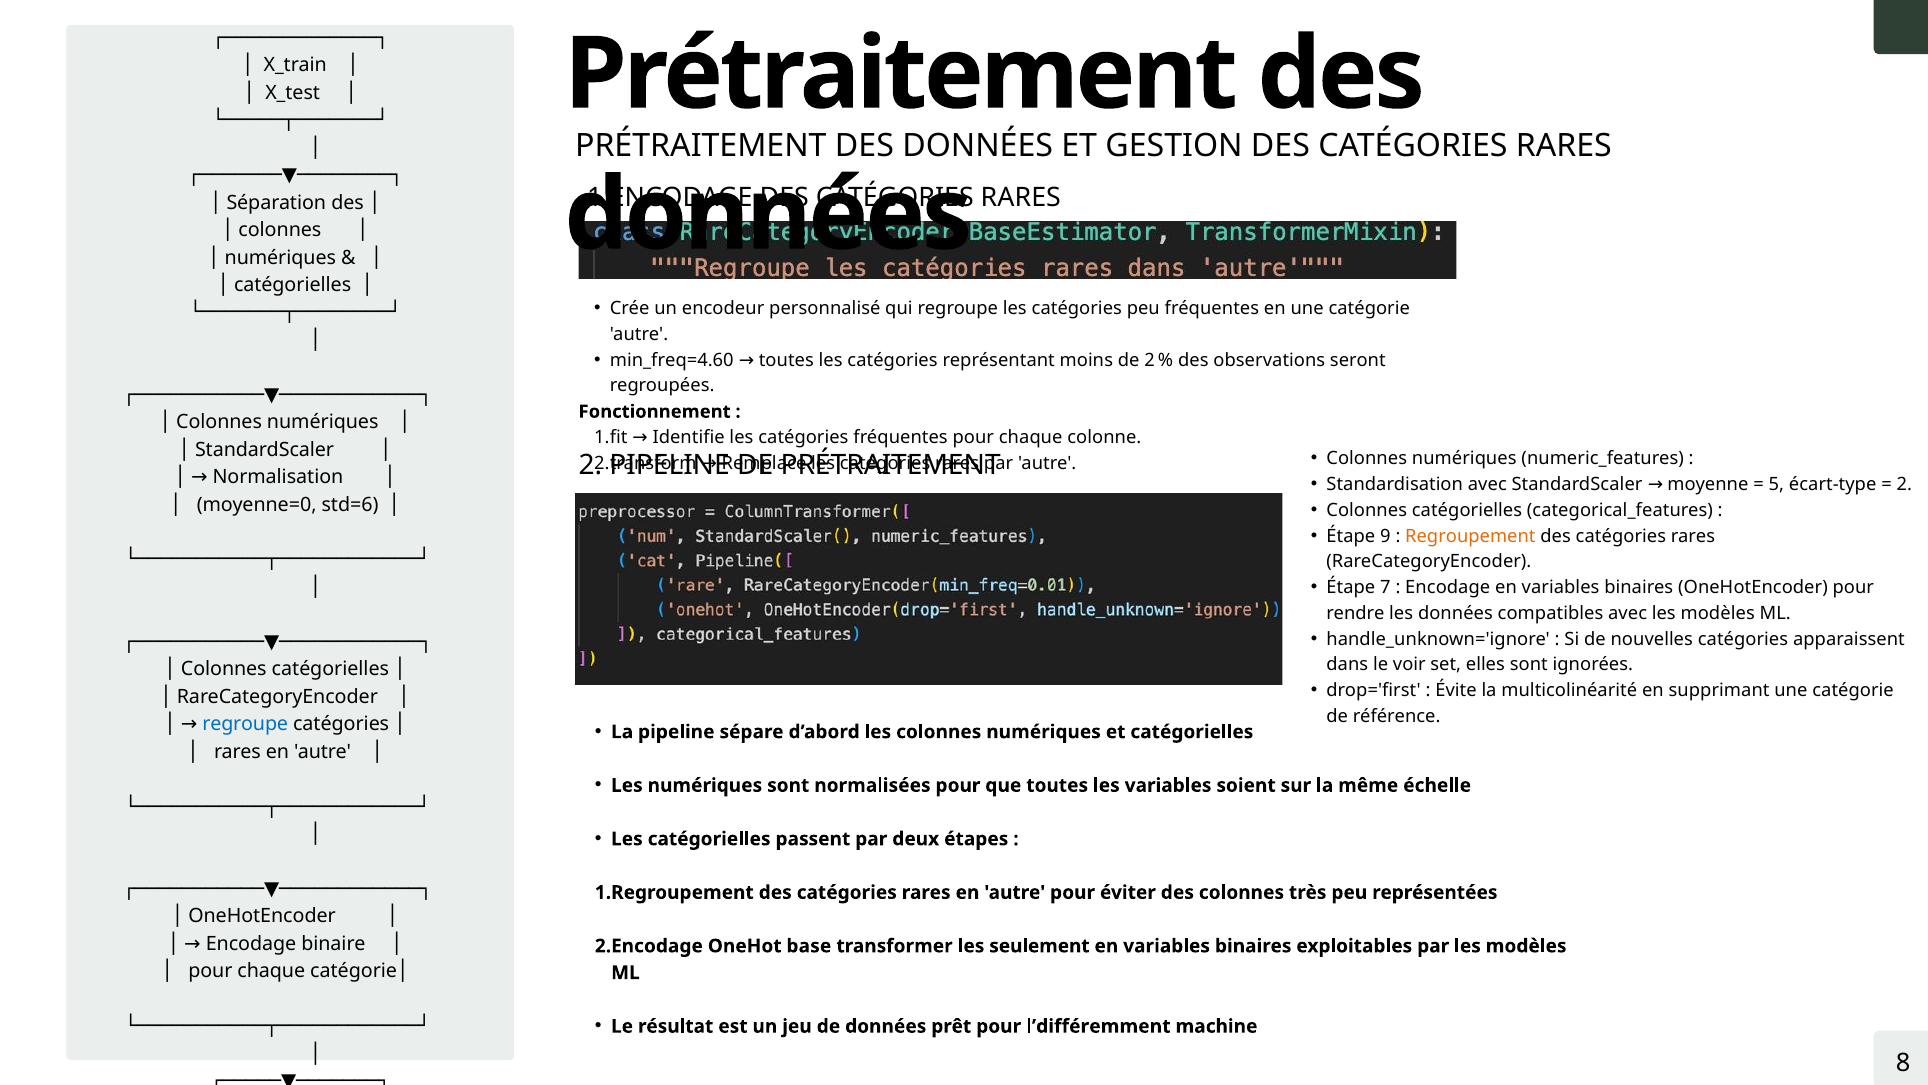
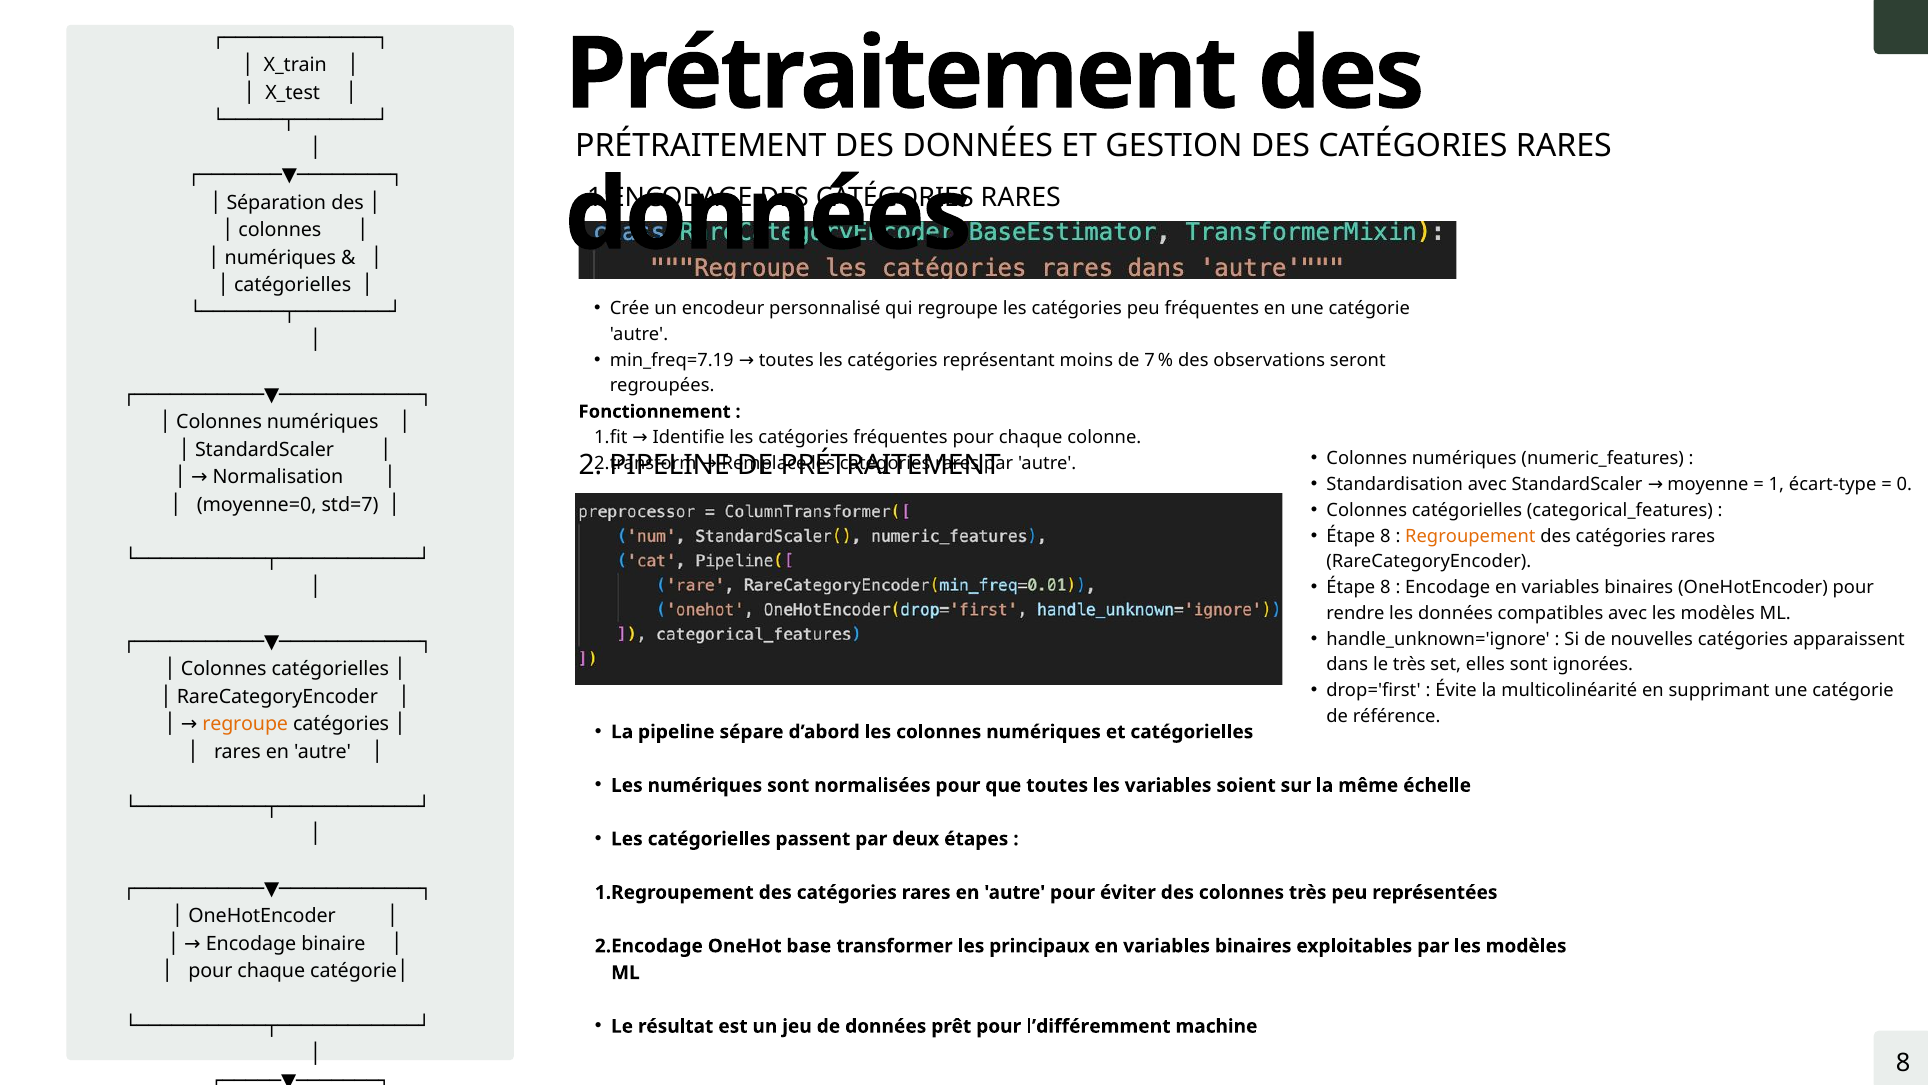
min_freq=4.60: min_freq=4.60 -> min_freq=7.19 (672, 360)
de 2: 2 -> 7 (1150, 360)
5: 5 -> 1 (1776, 484)
2: 2 -> 0 (1904, 484)
std=6: std=6 -> std=7 (350, 504)
9: 9 -> 8 (1385, 536)
7: 7 -> 8 (1385, 587)
le voir: voir -> très (1409, 664)
regroupe colour: blue -> orange (245, 724)
seulement: seulement -> principaux (1039, 946)
